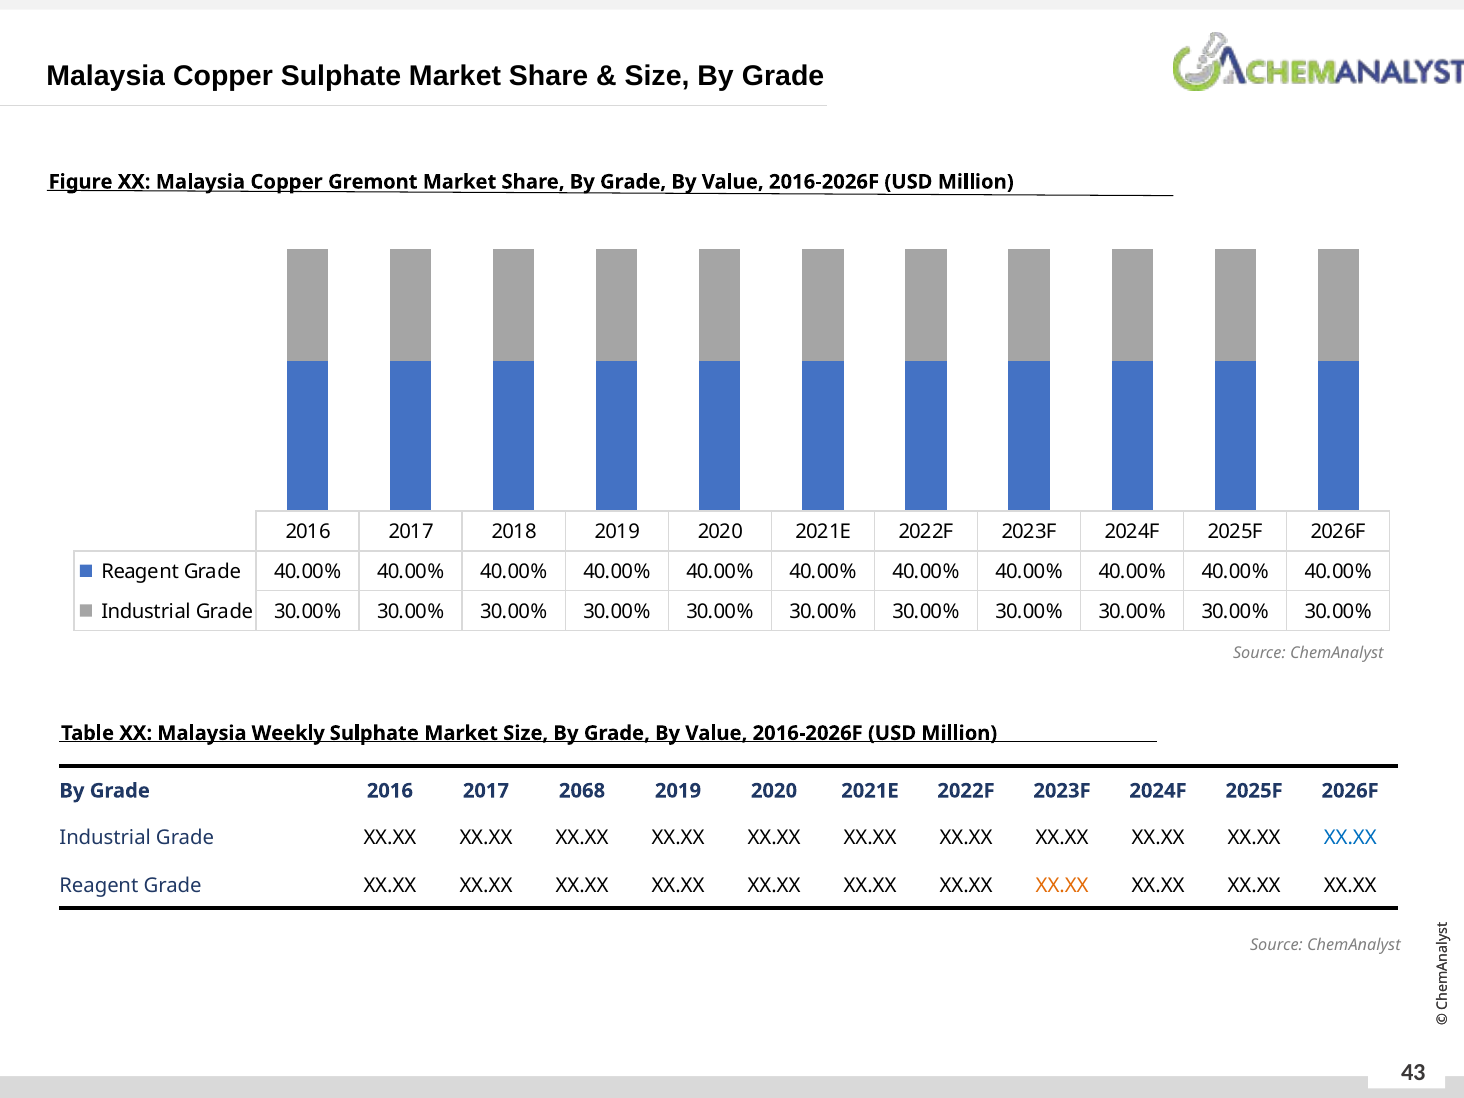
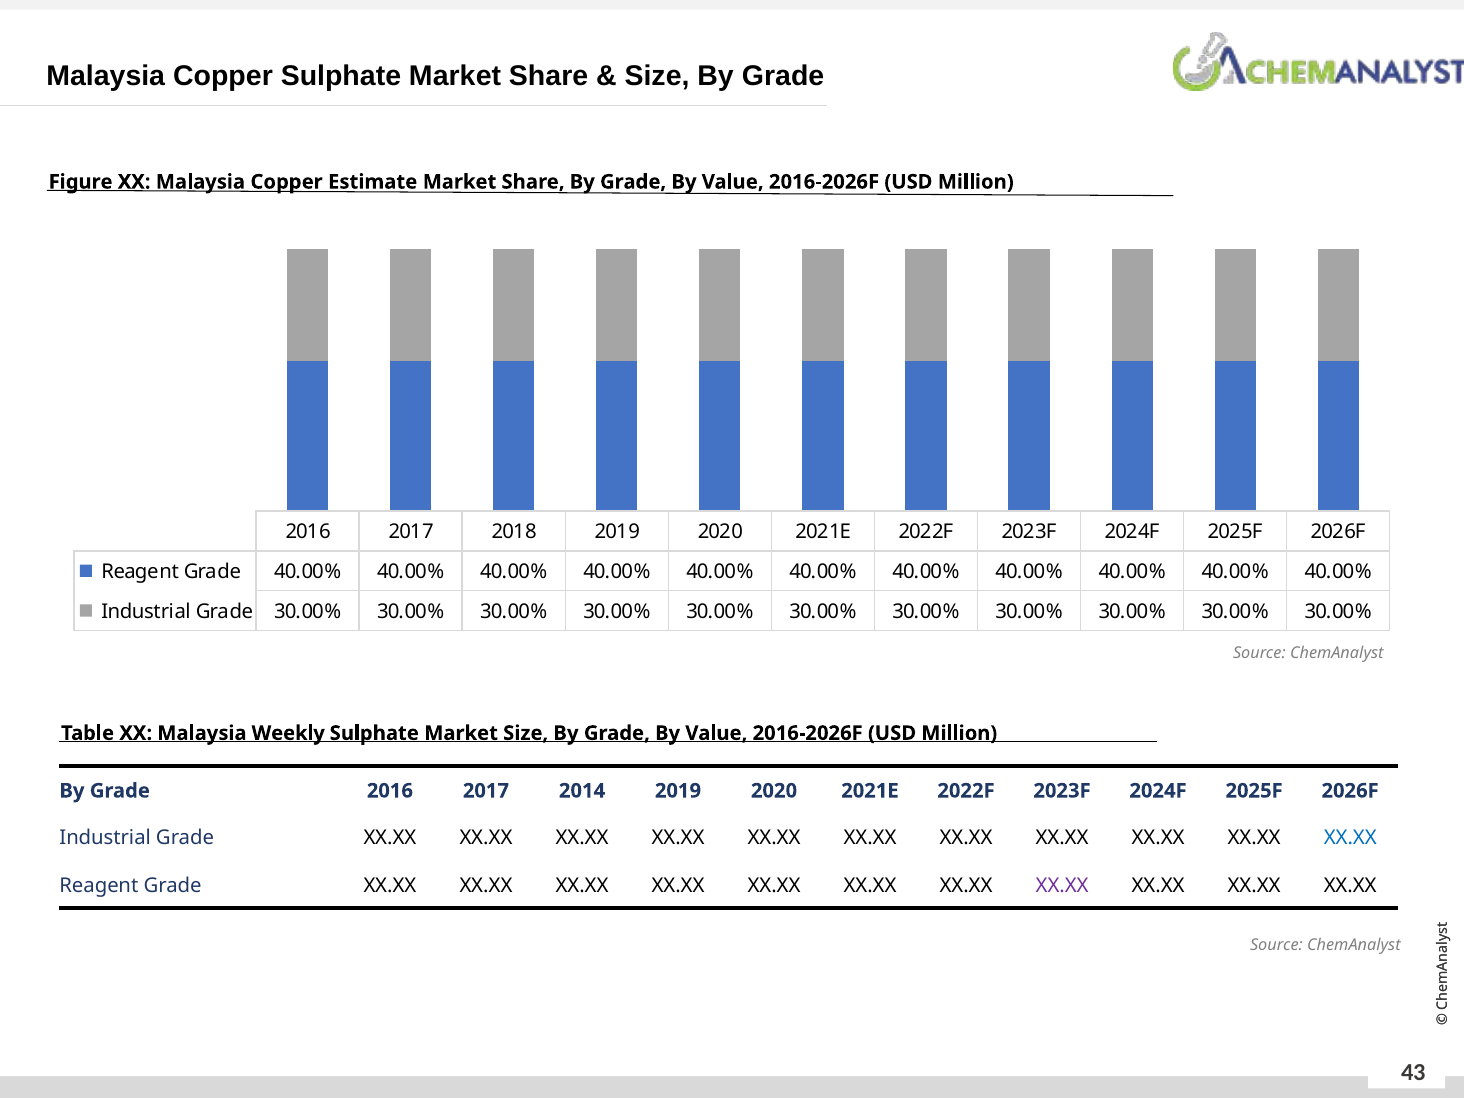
Gremont: Gremont -> Estimate (373, 182)
2068: 2068 -> 2014 (582, 791)
XX.XX colour: orange -> purple (1062, 886)
